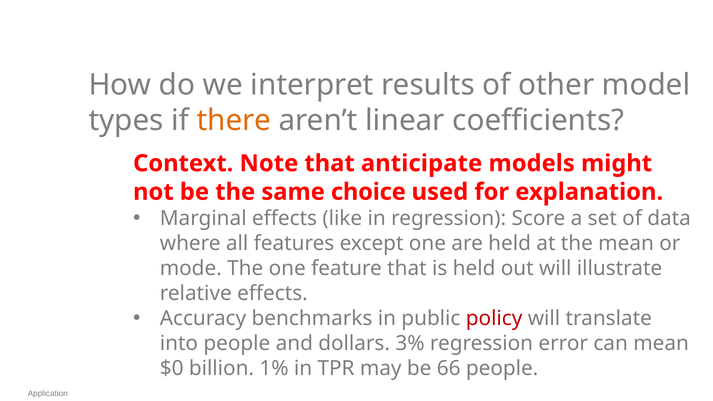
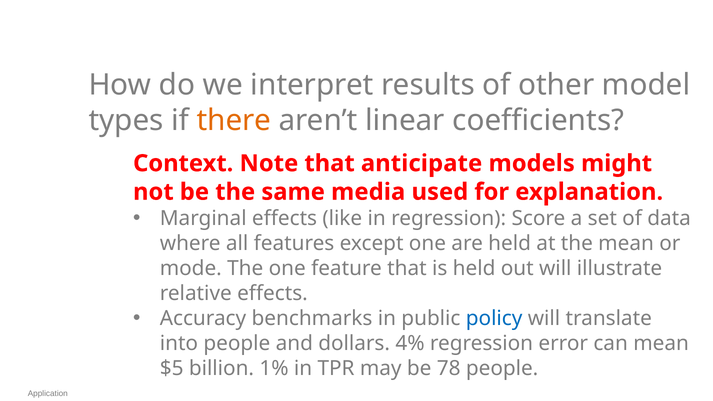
choice: choice -> media (368, 192)
policy colour: red -> blue (494, 318)
3%: 3% -> 4% (410, 343)
$0: $0 -> $5 (172, 368)
66: 66 -> 78 (449, 368)
